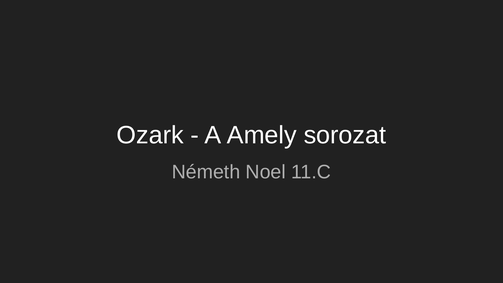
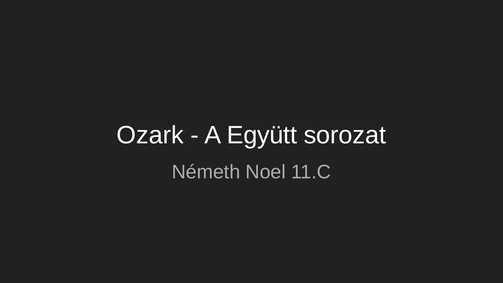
Amely: Amely -> Együtt (262, 135)
